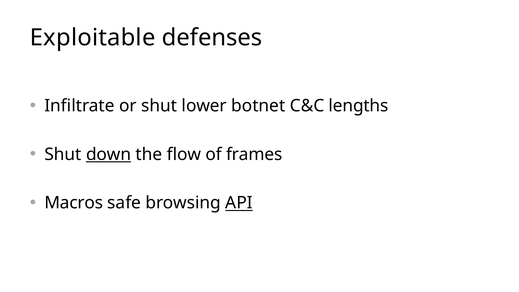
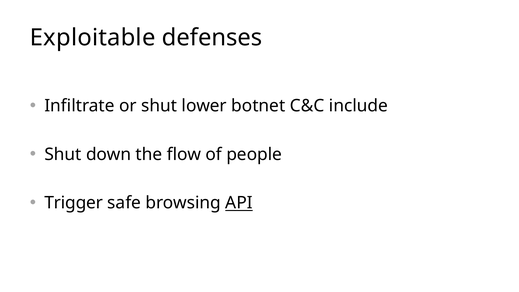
lengths: lengths -> include (358, 106)
down underline: present -> none (109, 154)
frames: frames -> people (254, 154)
Macros: Macros -> Trigger (74, 203)
